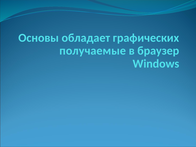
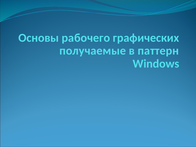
обладает: обладает -> рабочего (86, 38)
браузер: браузер -> паттерн (158, 51)
